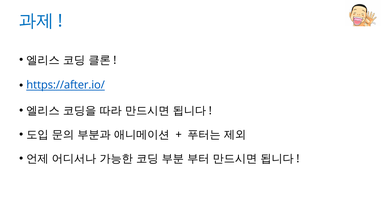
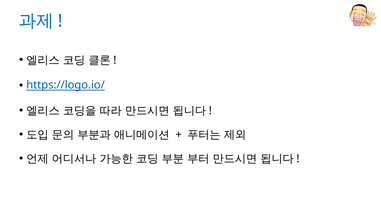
https://after.io/: https://after.io/ -> https://logo.io/ (66, 85)
